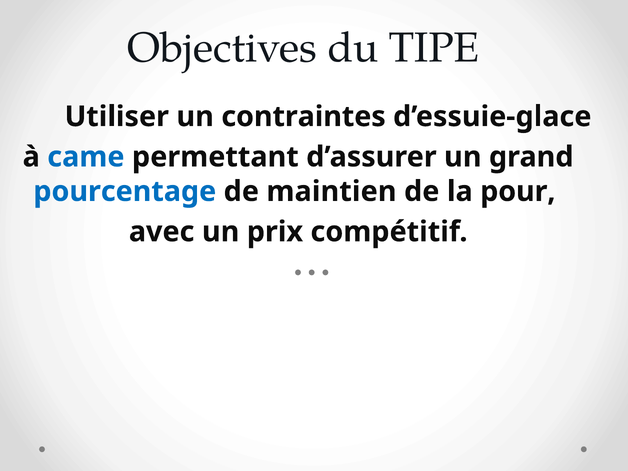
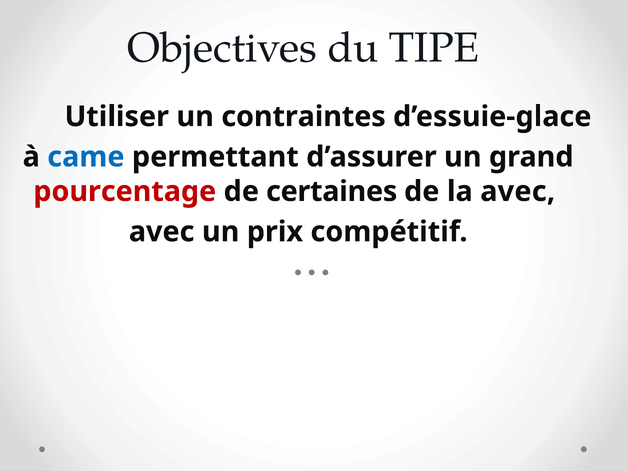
pourcentage colour: blue -> red (125, 191)
maintien: maintien -> certaines (332, 191)
la pour: pour -> avec (518, 191)
